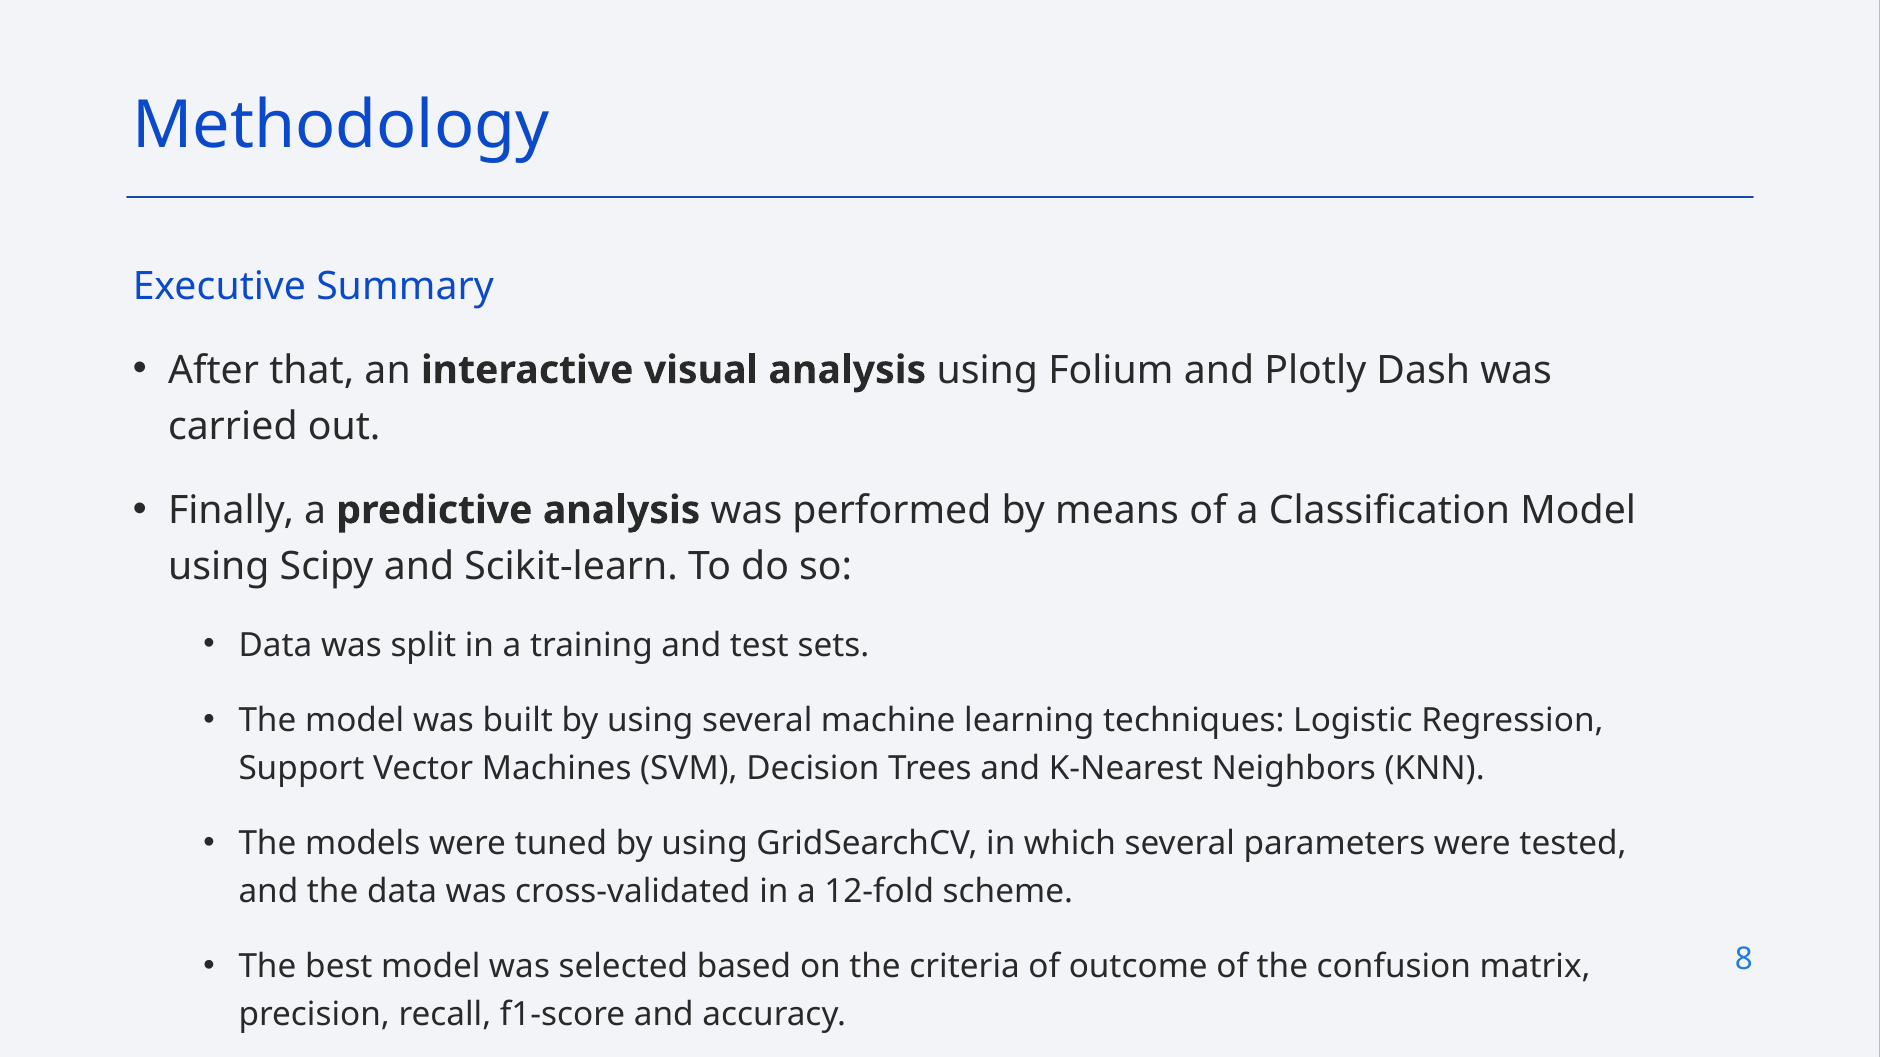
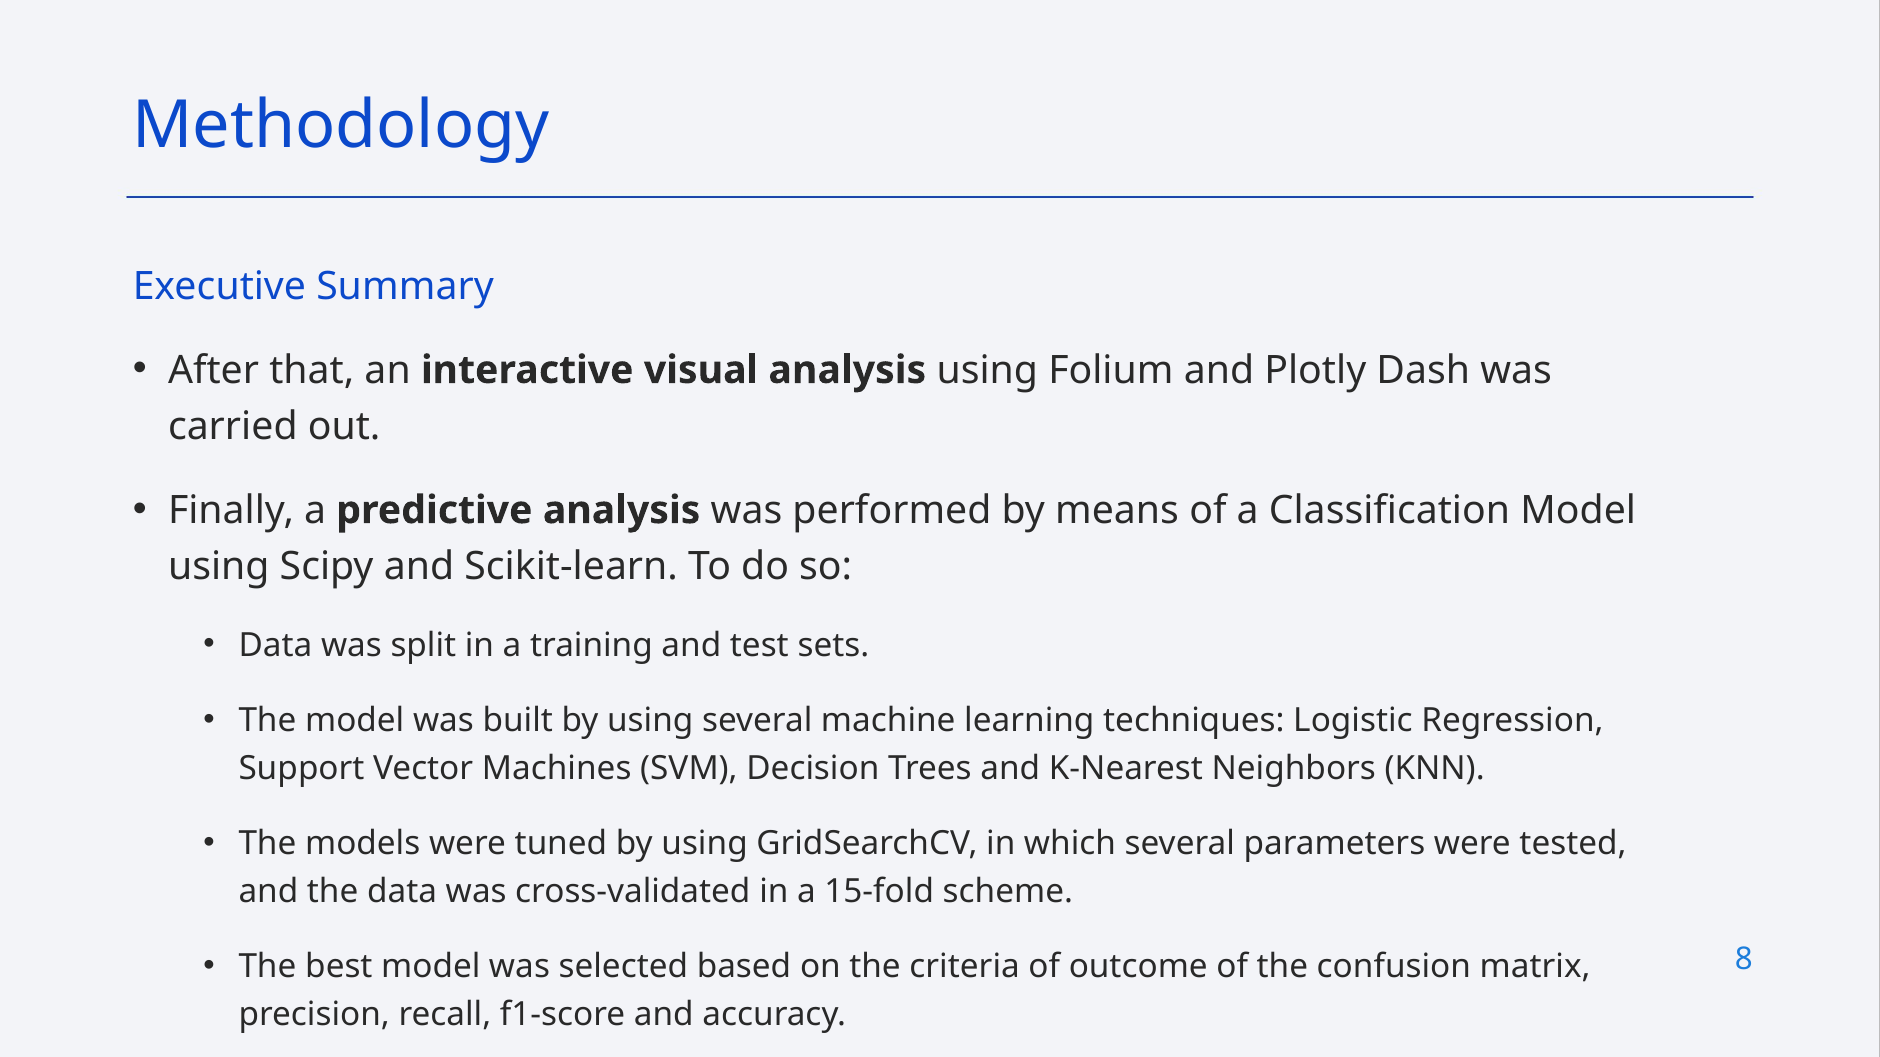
12-fold: 12-fold -> 15-fold (879, 892)
